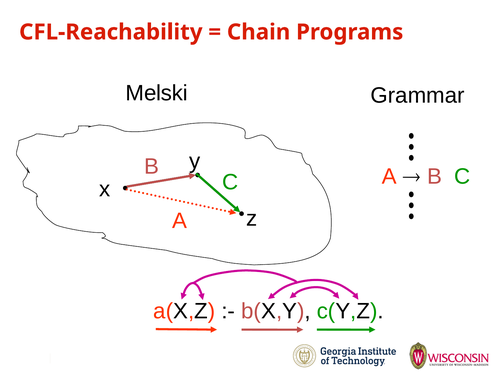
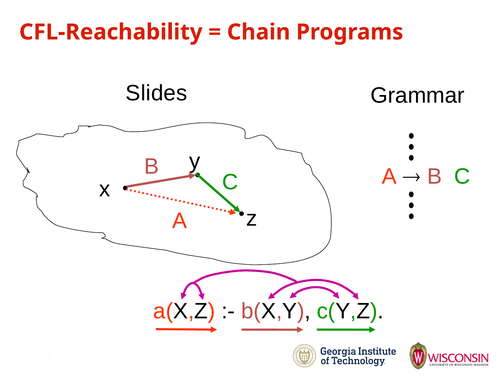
Melski: Melski -> Slides (157, 93)
